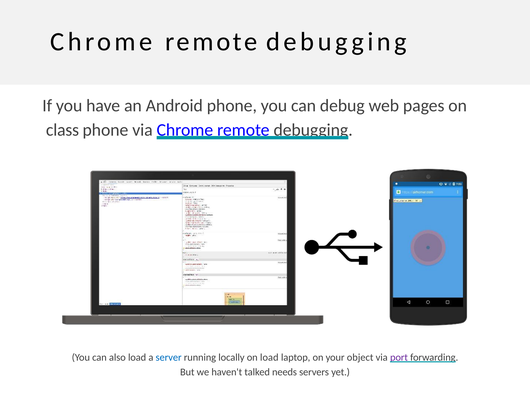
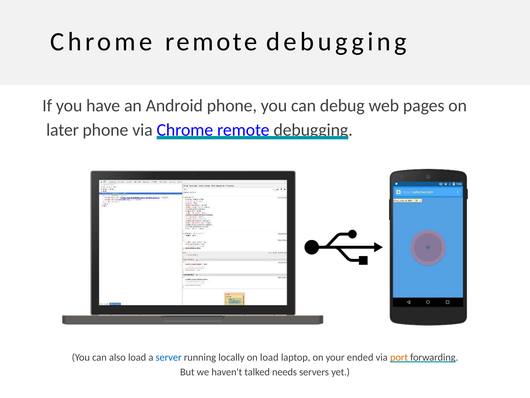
class: class -> later (63, 130)
object: object -> ended (360, 357)
port colour: purple -> orange (399, 357)
